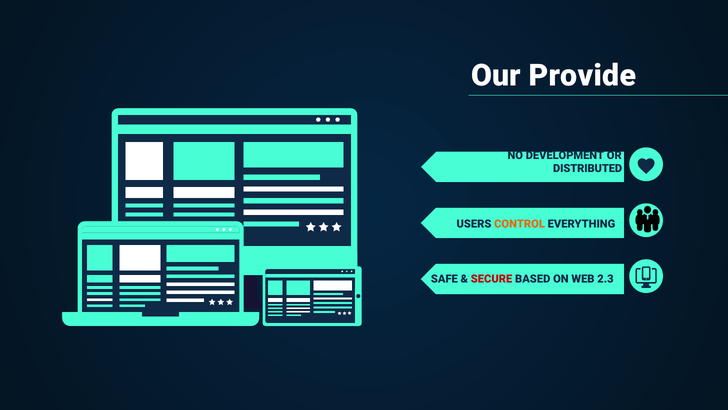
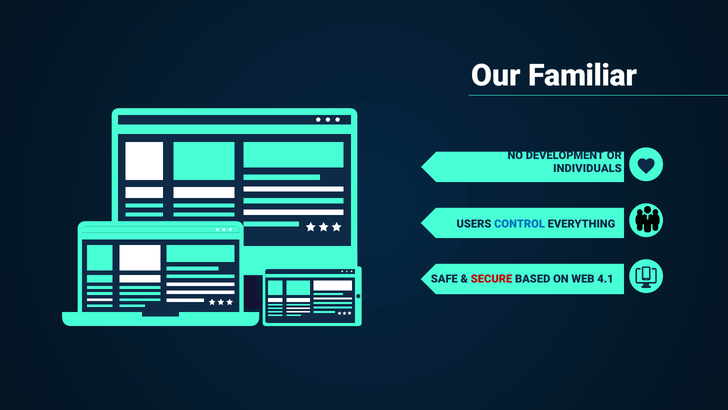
Provide: Provide -> Familiar (583, 76)
DISTRIBUTED: DISTRIBUTED -> INDIVIDUALS (587, 169)
CONTROL colour: orange -> blue (520, 224)
2.3: 2.3 -> 4.1 (605, 279)
